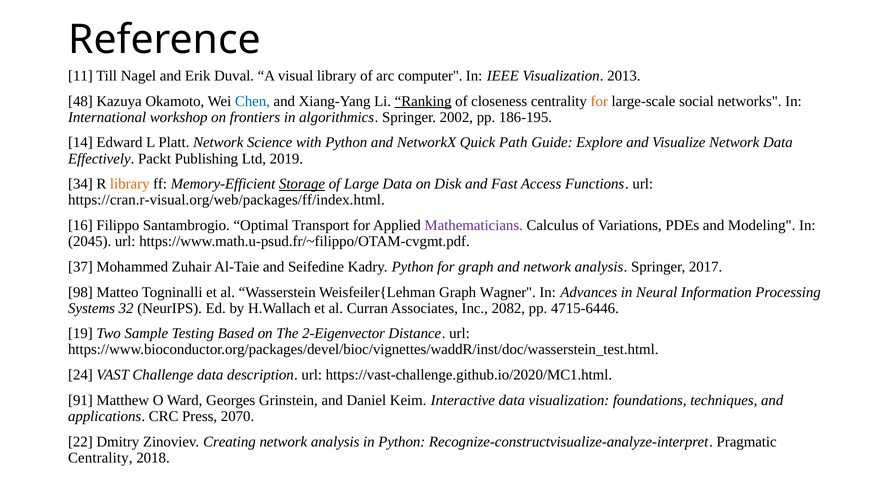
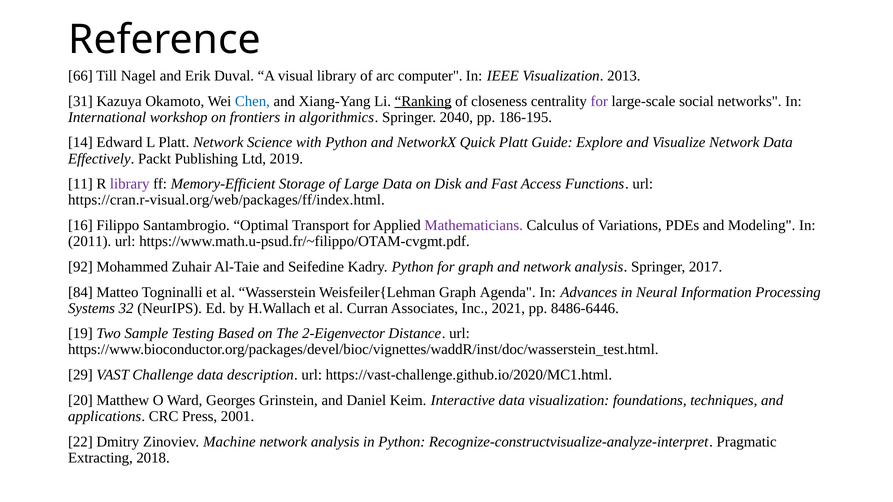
11: 11 -> 66 (80, 76)
48: 48 -> 31 (80, 101)
for colour: orange -> purple (599, 101)
2002: 2002 -> 2040 (456, 117)
Quick Path: Path -> Platt (513, 143)
34: 34 -> 11 (80, 184)
library colour: orange -> purple (130, 184)
Storage underline: present -> none (302, 184)
2045: 2045 -> 2011 (90, 242)
37: 37 -> 92 (80, 267)
98: 98 -> 84 (80, 292)
Wagner: Wagner -> Agenda (508, 292)
2082: 2082 -> 2021 (508, 308)
4715-6446: 4715-6446 -> 8486-6446 (585, 308)
24: 24 -> 29 (80, 375)
91: 91 -> 20 (80, 400)
2070: 2070 -> 2001 (238, 417)
Creating: Creating -> Machine (229, 442)
Centrality: Centrality -> Extracting (100, 458)
